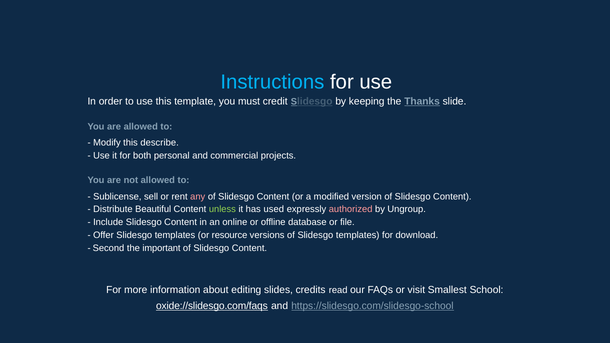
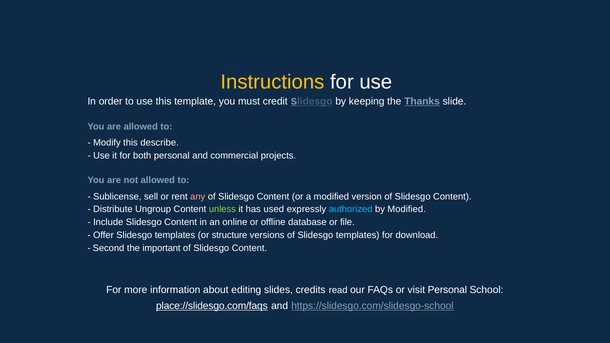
Instructions colour: light blue -> yellow (272, 82)
Beautiful: Beautiful -> Ungroup (153, 209)
authorized colour: pink -> light blue (351, 209)
by Ungroup: Ungroup -> Modified (407, 209)
resource: resource -> structure (230, 235)
visit Smallest: Smallest -> Personal (447, 290)
oxide://slidesgo.com/faqs: oxide://slidesgo.com/faqs -> place://slidesgo.com/faqs (212, 306)
